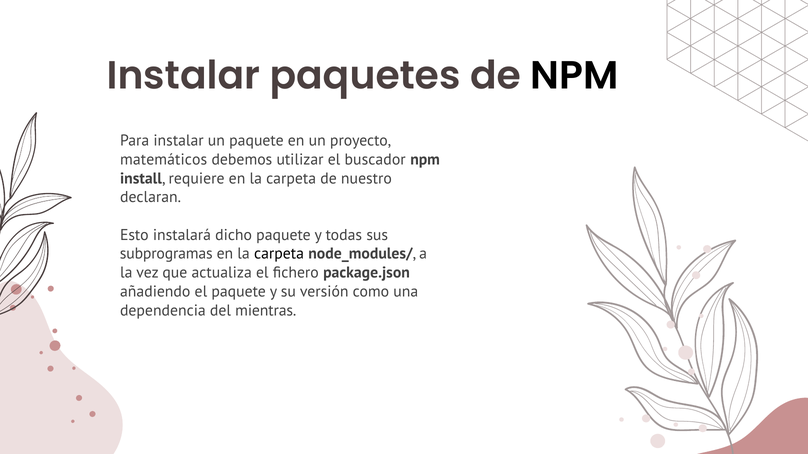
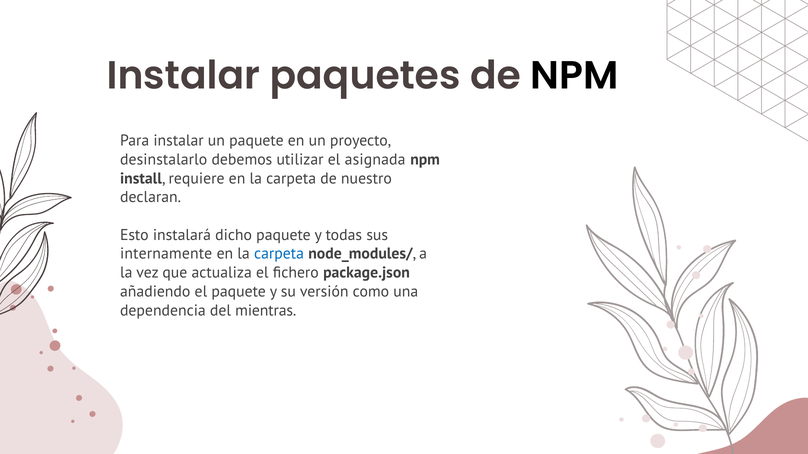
matemáticos: matemáticos -> desinstalarlo (164, 160)
buscador: buscador -> asignada (375, 160)
subprogramas: subprogramas -> internamente (166, 254)
carpeta colour: black -> blue (279, 254)
